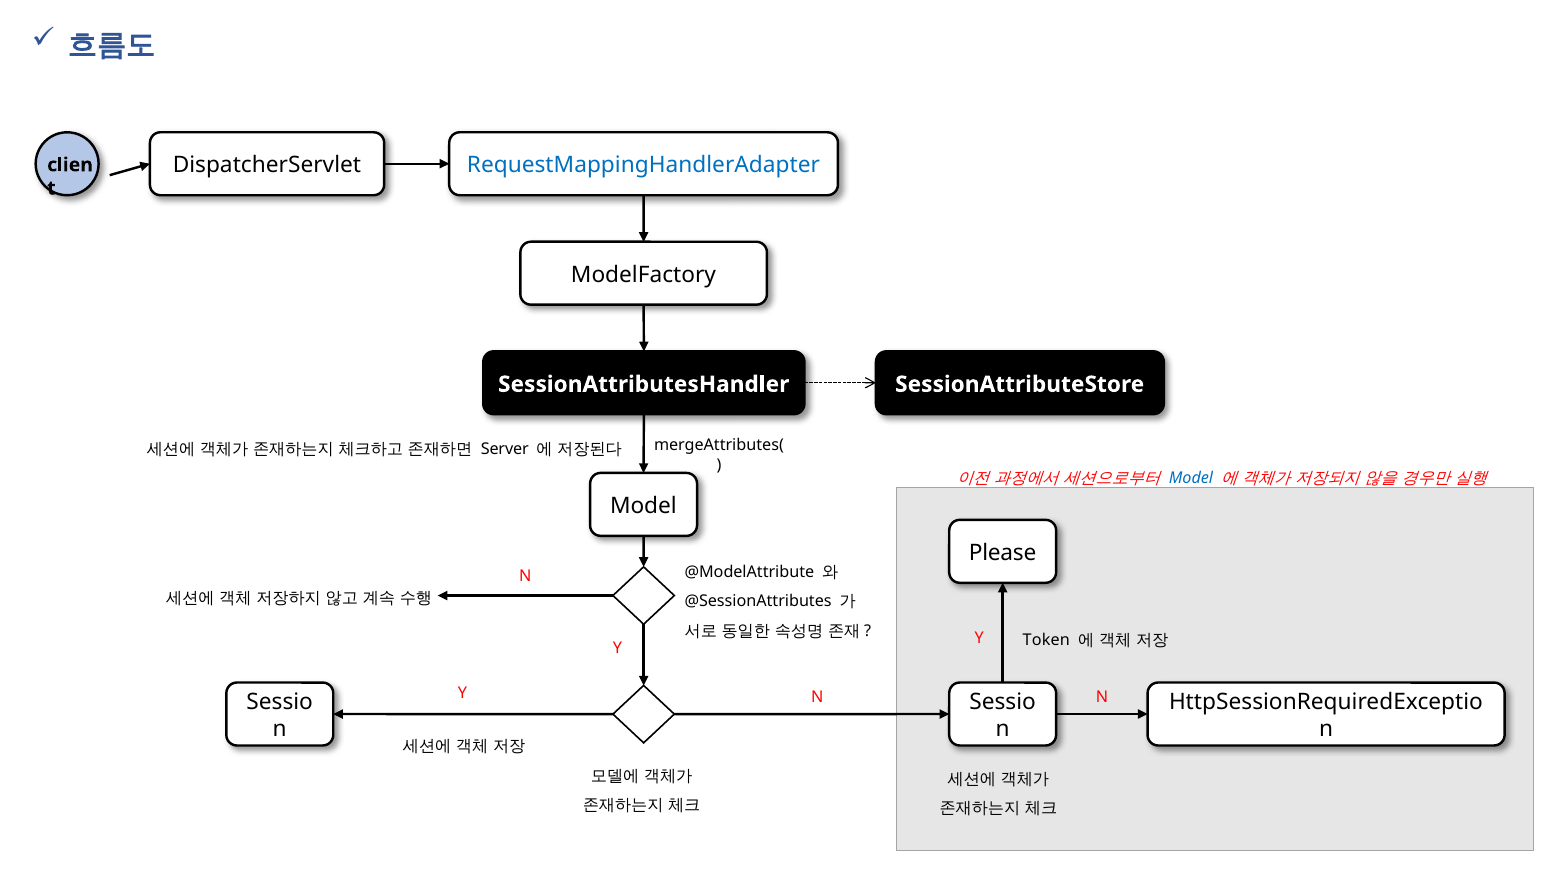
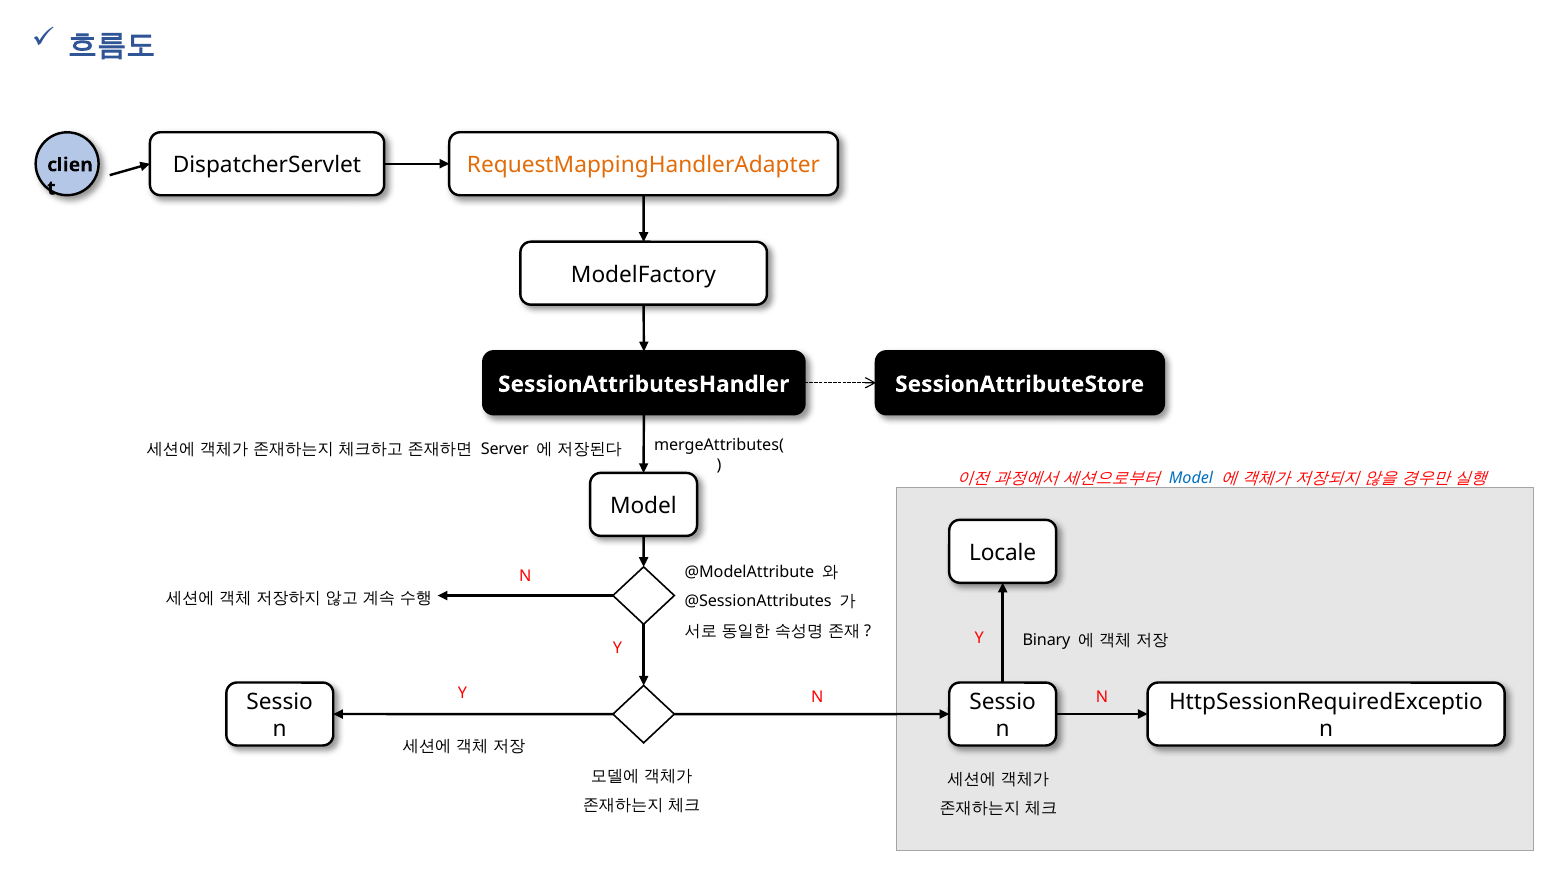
RequestMappingHandlerAdapter colour: blue -> orange (643, 165)
Please: Please -> Locale (1003, 553)
Token: Token -> Binary (1047, 640)
